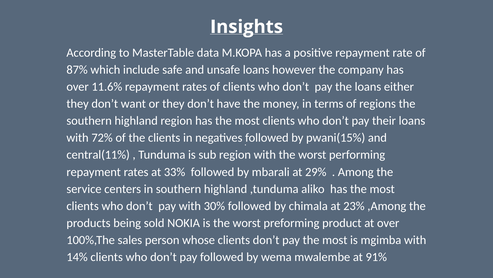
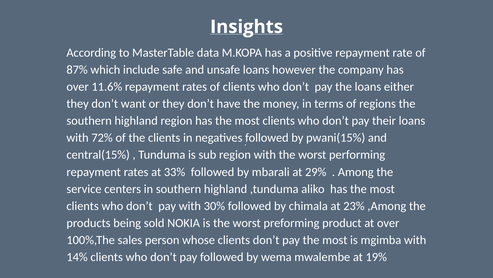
central(11%: central(11% -> central(15% (98, 155)
91%: 91% -> 19% (376, 257)
